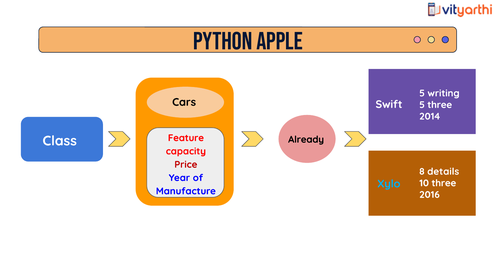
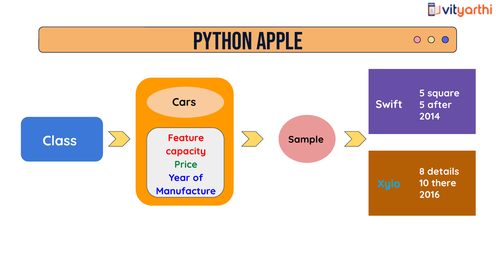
writing: writing -> square (444, 93)
5 three: three -> after (440, 105)
Already: Already -> Sample (306, 140)
Price colour: red -> green (186, 165)
10 three: three -> there (444, 183)
